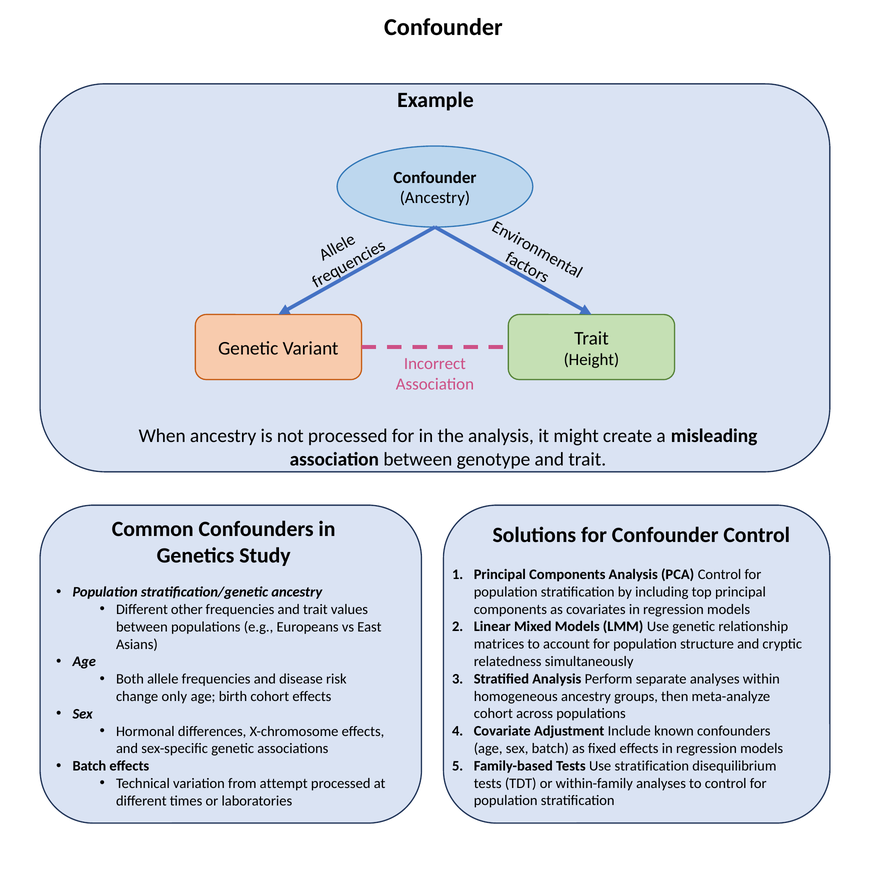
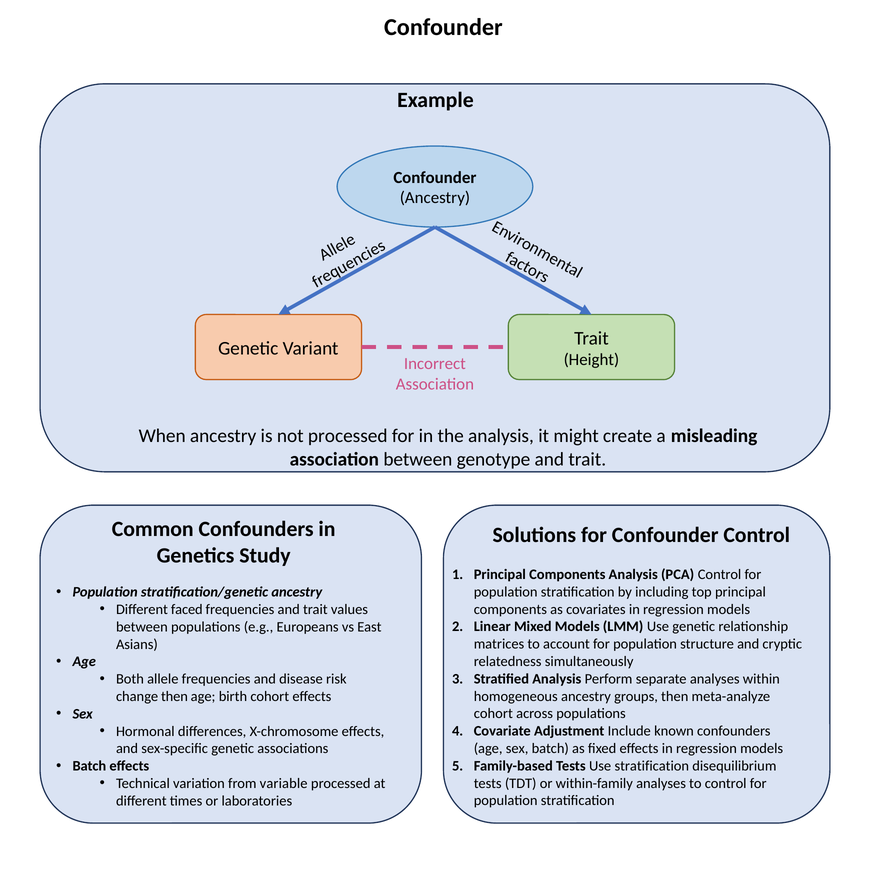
other: other -> faced (187, 609)
change only: only -> then (174, 696)
attempt: attempt -> variable (284, 783)
